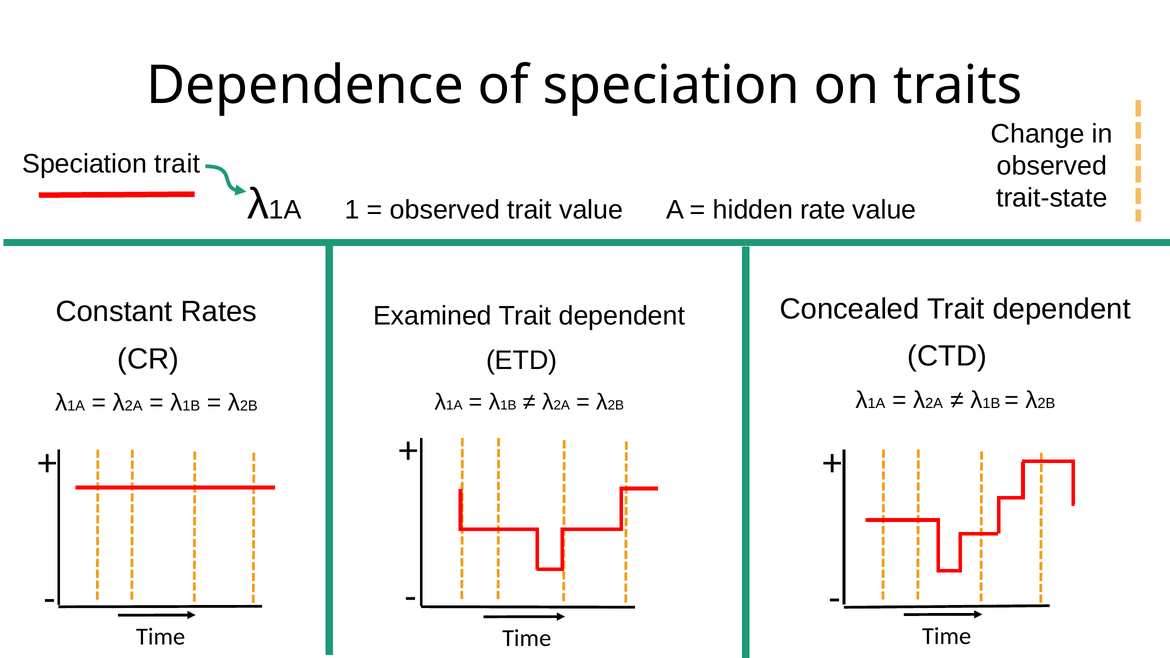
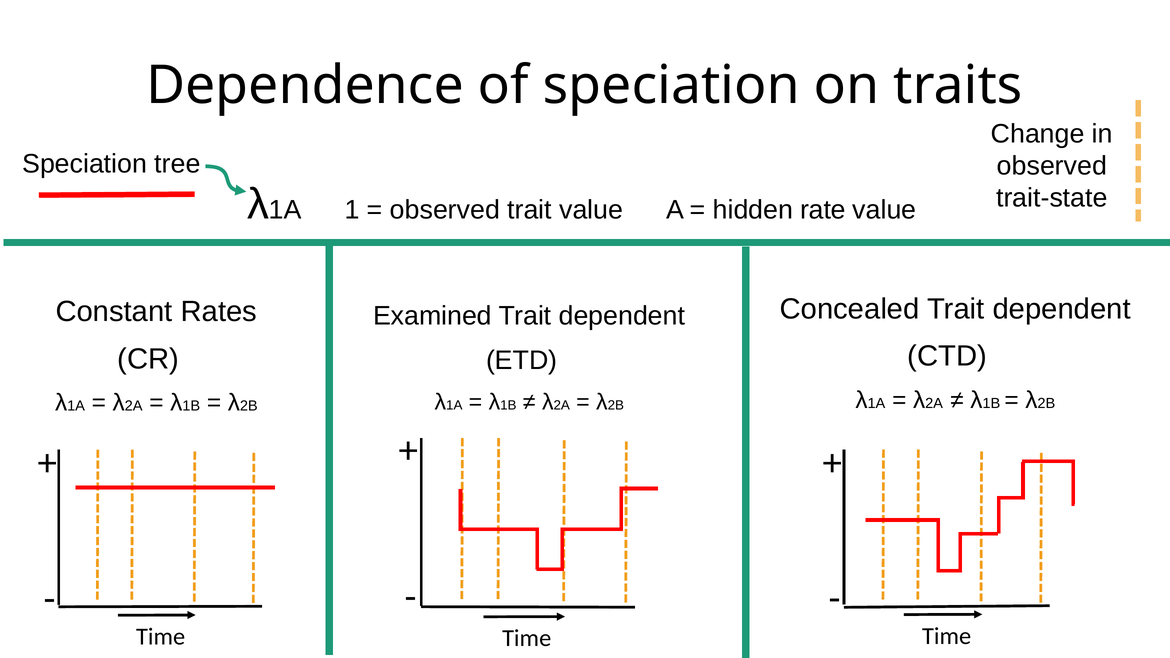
Speciation trait: trait -> tree (177, 164)
